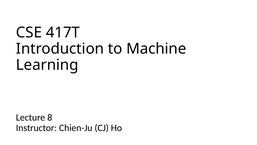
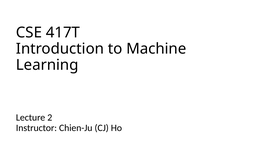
8: 8 -> 2 (50, 117)
